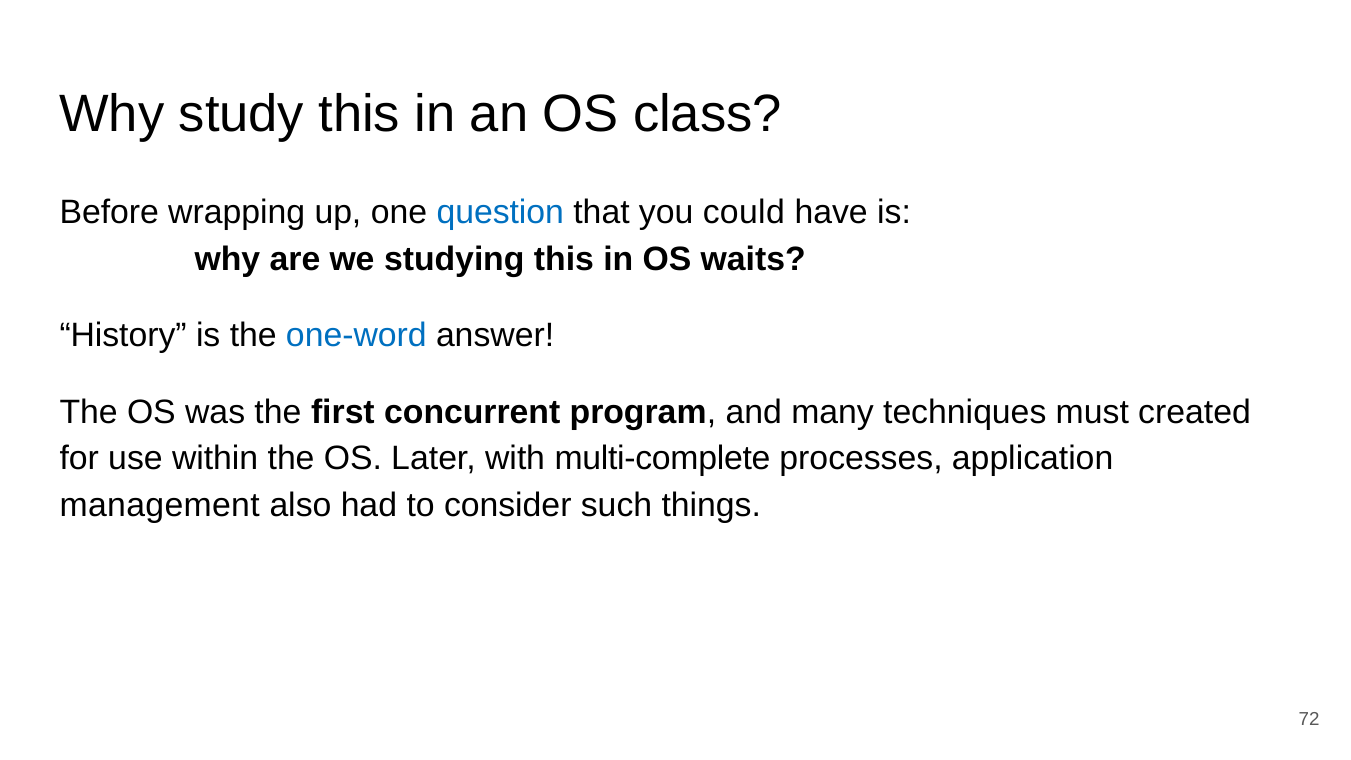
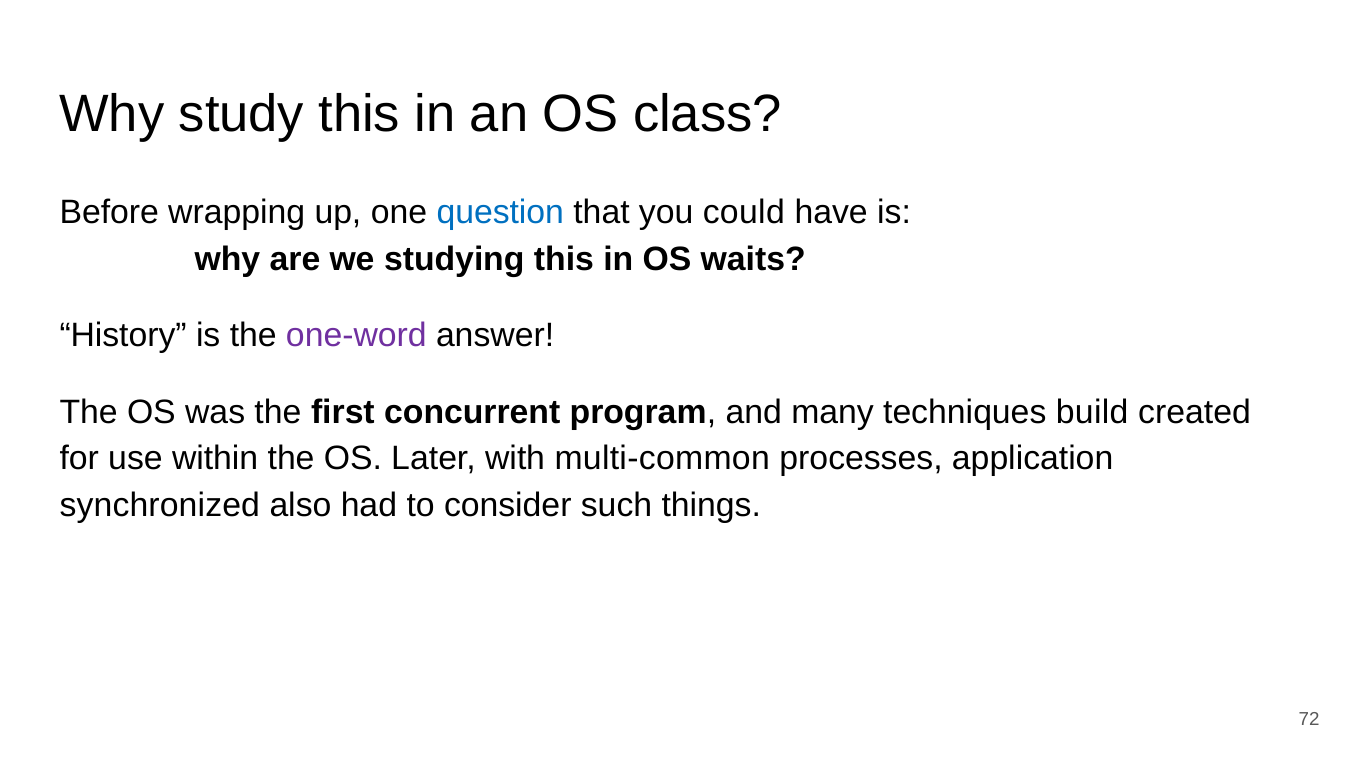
one-word colour: blue -> purple (356, 336)
must: must -> build (1092, 412)
multi-complete: multi-complete -> multi-common (662, 459)
management: management -> synchronized (160, 505)
